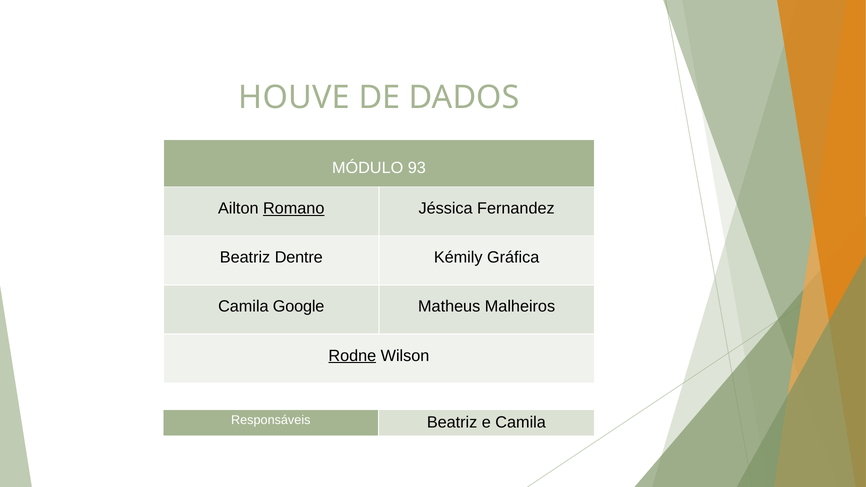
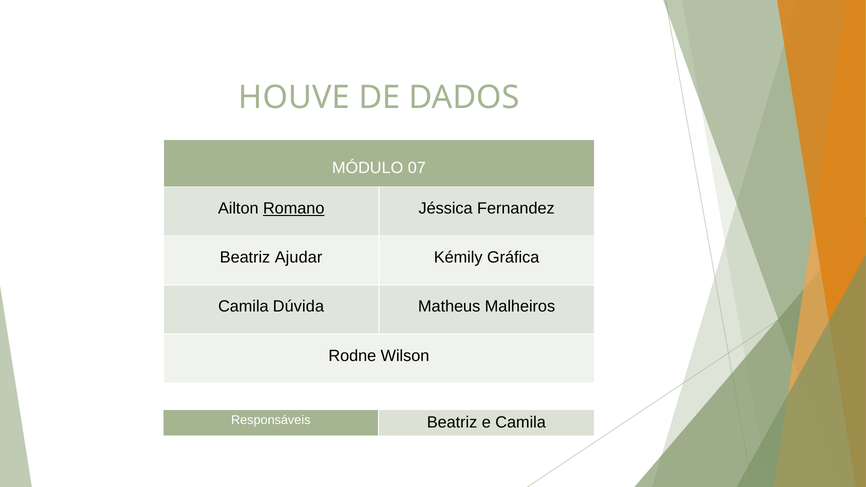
93: 93 -> 07 (417, 168)
Dentre: Dentre -> Ajudar (299, 258)
Google: Google -> Dúvida (298, 307)
Rodne underline: present -> none (352, 356)
